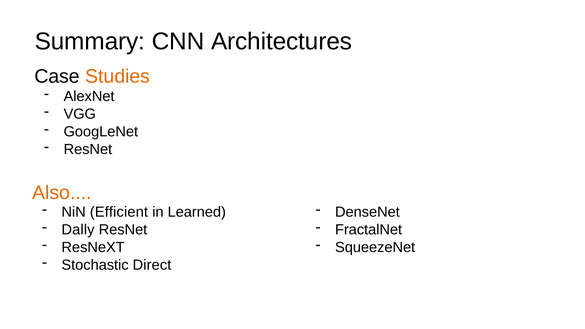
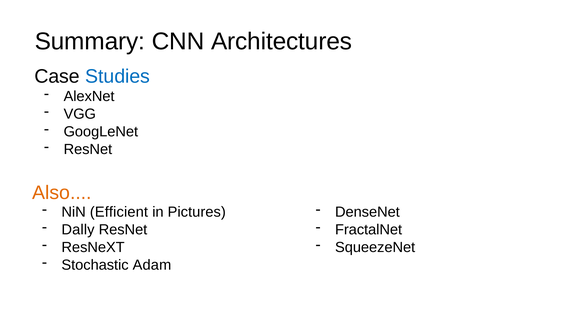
Studies colour: orange -> blue (118, 76)
Learned: Learned -> Pictures (197, 212)
Direct: Direct -> Adam (152, 265)
